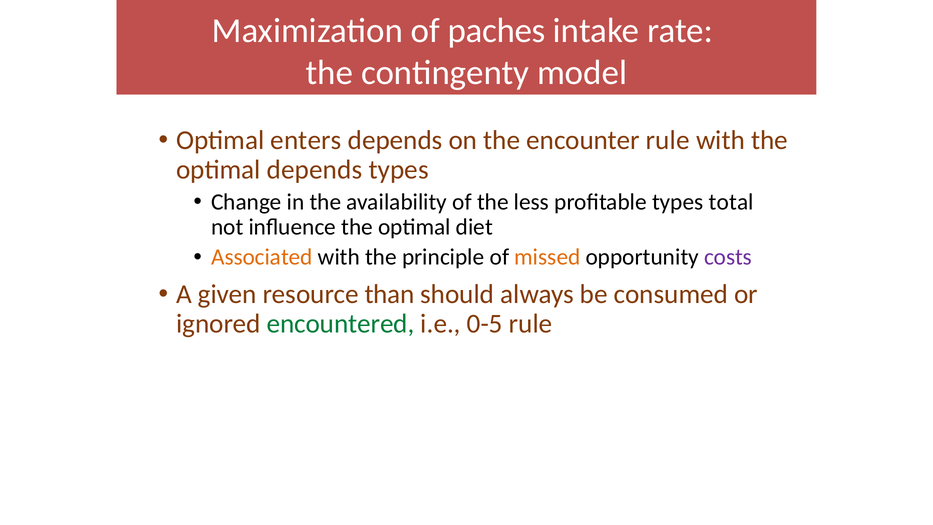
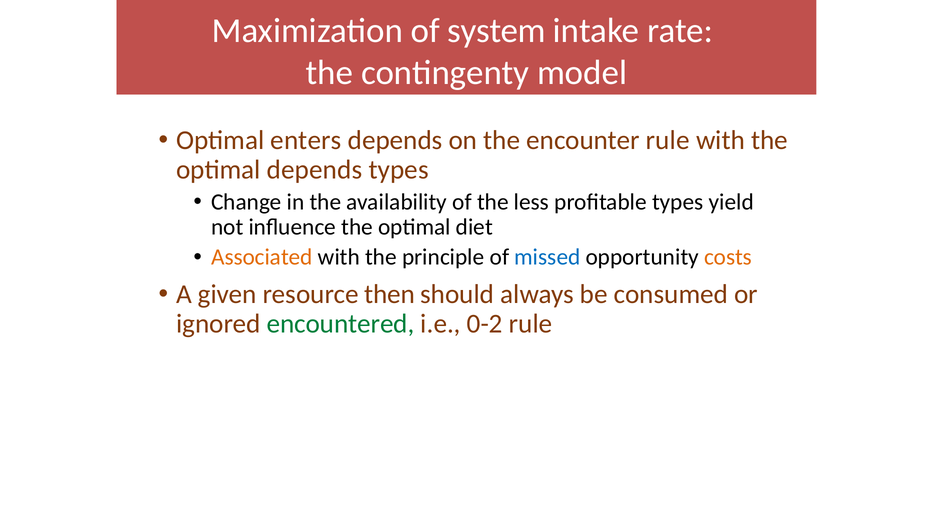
paches: paches -> system (497, 31)
total: total -> yield (731, 202)
missed colour: orange -> blue (547, 257)
costs colour: purple -> orange (728, 257)
than: than -> then (390, 294)
0-5: 0-5 -> 0-2 (485, 323)
